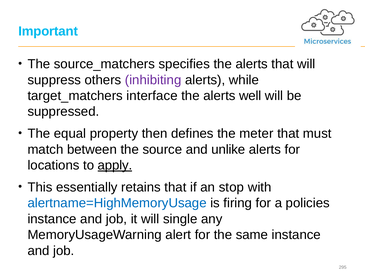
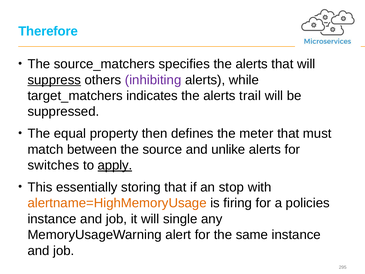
Important: Important -> Therefore (48, 31)
suppress underline: none -> present (54, 80)
interface: interface -> indicates (152, 96)
well: well -> trail (250, 96)
locations: locations -> switches (53, 165)
retains: retains -> storing (141, 187)
alertname=HighMemoryUsage colour: blue -> orange (117, 203)
